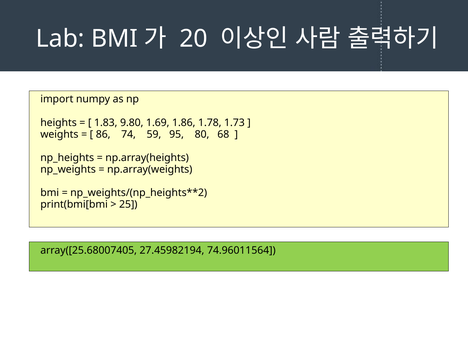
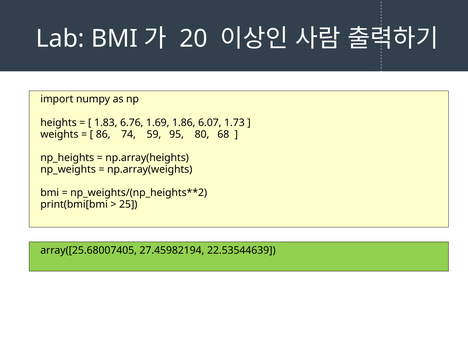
9.80: 9.80 -> 6.76 (132, 123)
1.78: 1.78 -> 6.07 (210, 123)
74.96011564: 74.96011564 -> 22.53544639 (241, 250)
